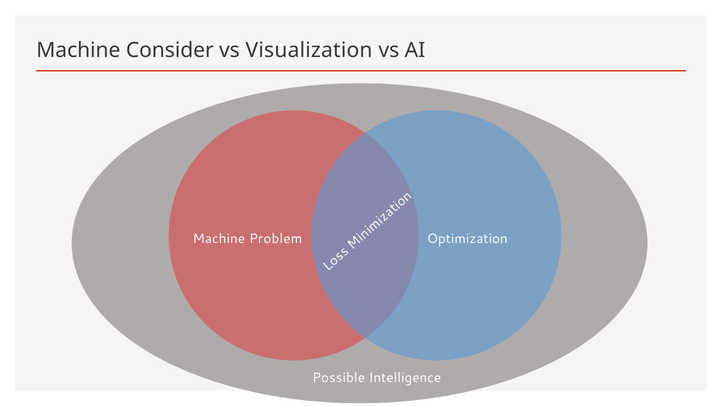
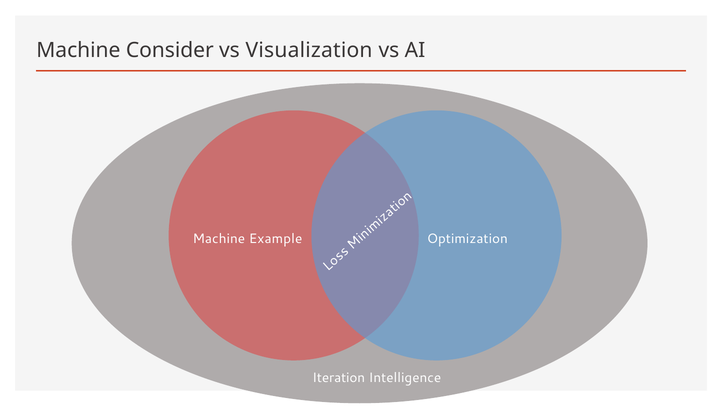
Problem: Problem -> Example (276, 239)
Possible: Possible -> Iteration (339, 378)
